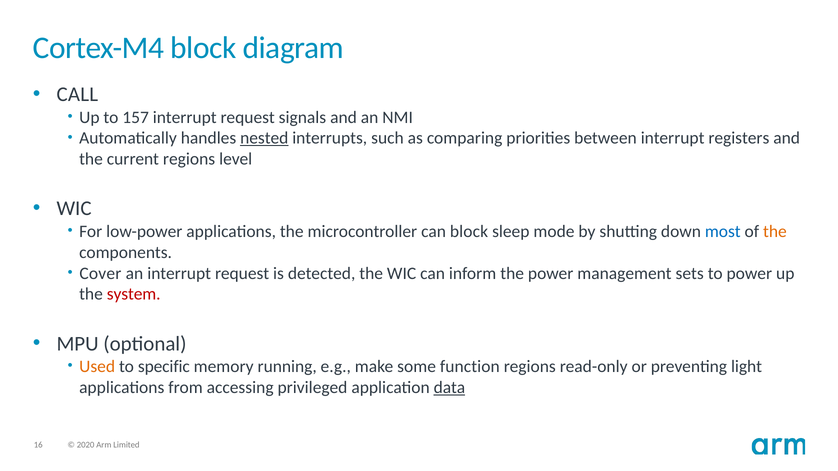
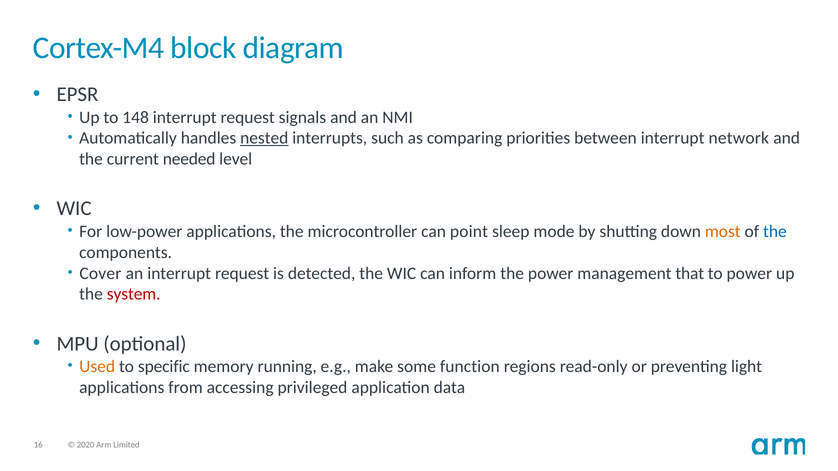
CALL: CALL -> EPSR (77, 95)
157: 157 -> 148 (136, 117)
registers: registers -> network (739, 138)
current regions: regions -> needed (189, 159)
can block: block -> point (469, 232)
most colour: blue -> orange (723, 232)
the colour: orange -> blue (775, 232)
sets: sets -> that (690, 273)
data underline: present -> none (449, 388)
